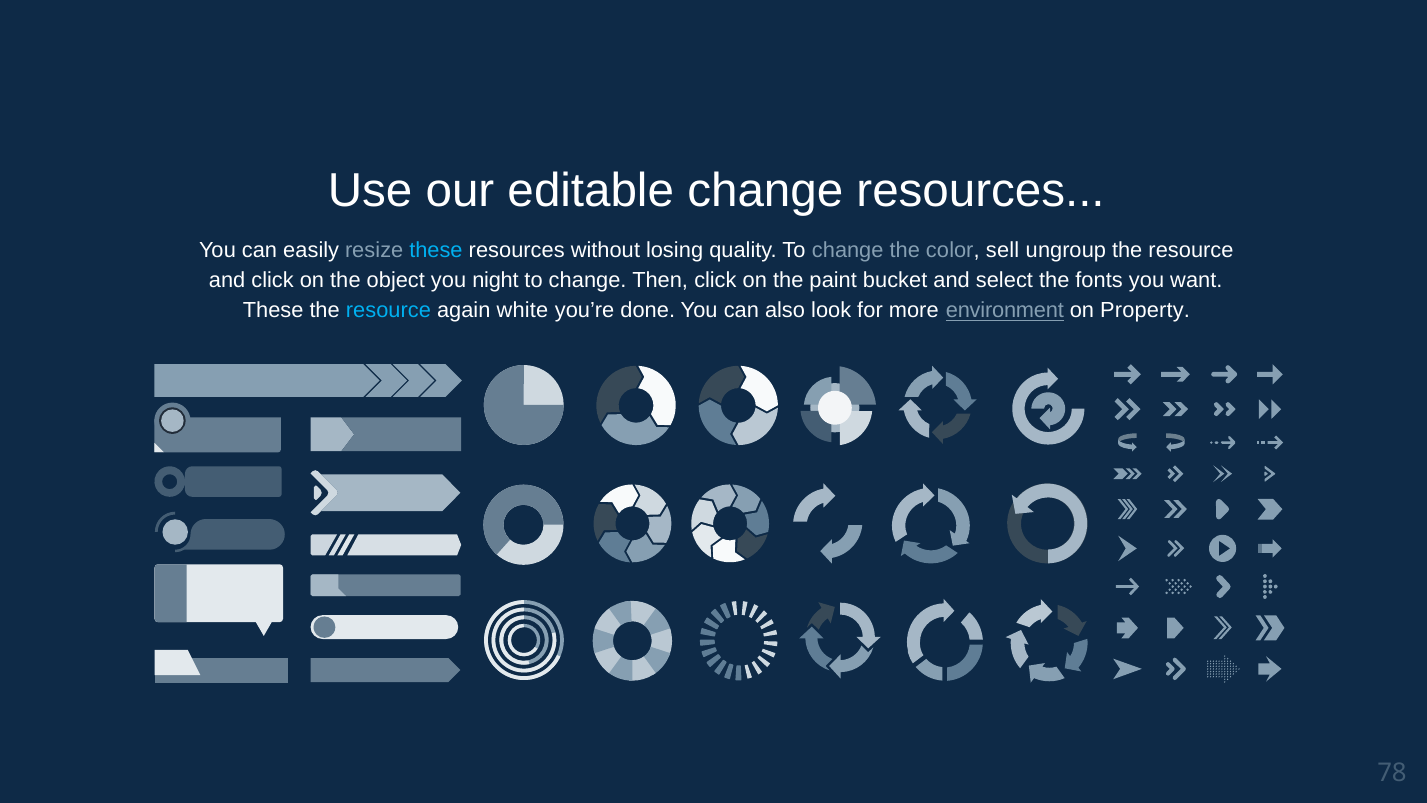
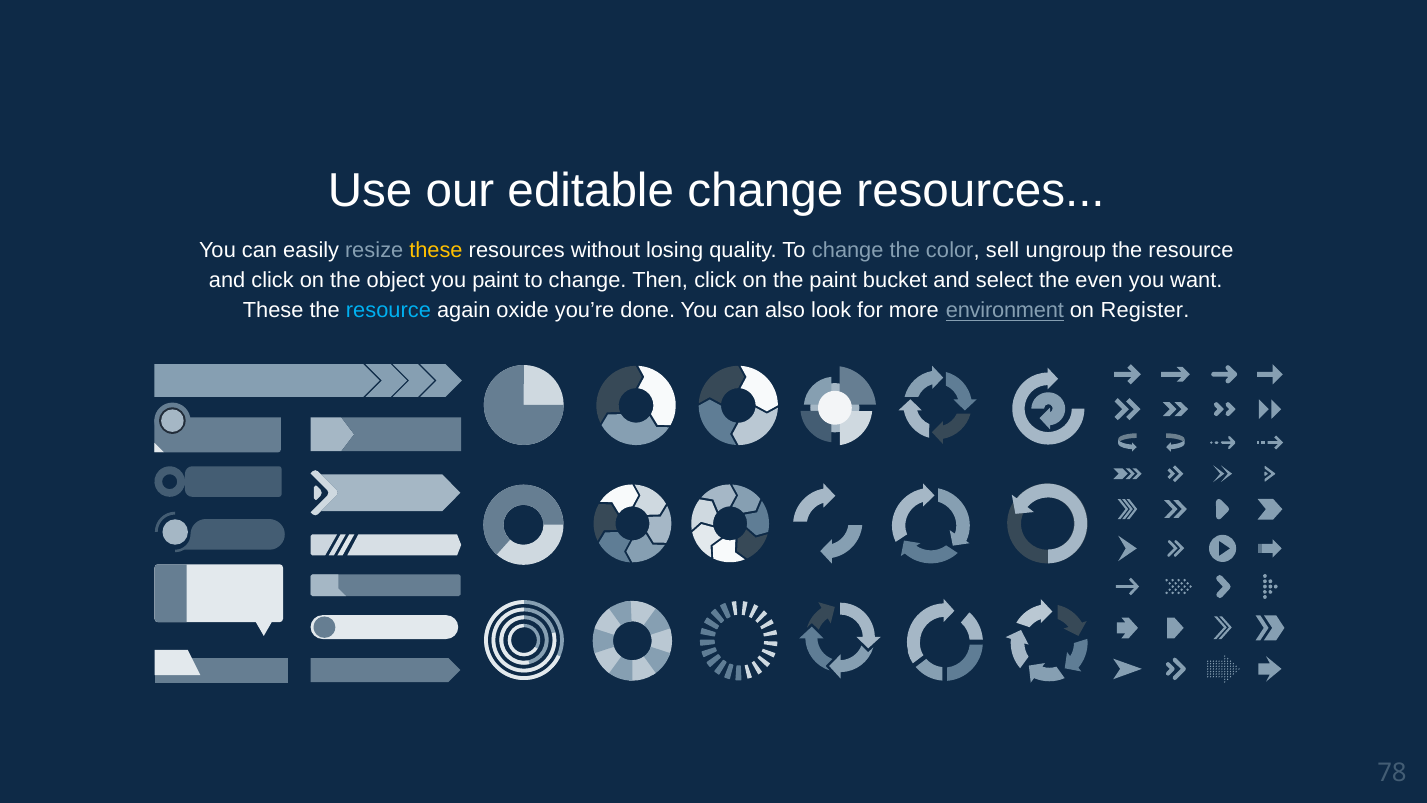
these colour: light blue -> yellow (436, 250)
you night: night -> paint (495, 280)
fonts: fonts -> even (1099, 280)
white: white -> oxide (523, 310)
Property: Property -> Register (1145, 310)
